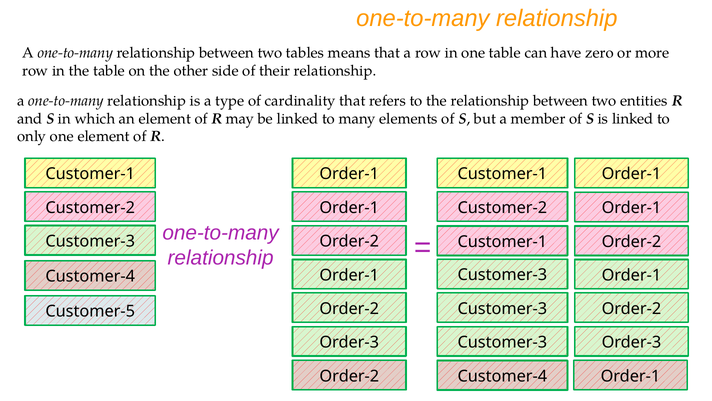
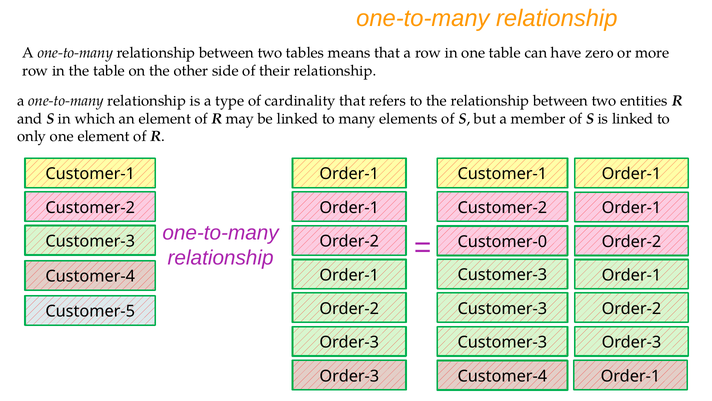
Customer-1: Customer-1 -> Customer-0 (502, 242)
Order-2: Order-2 -> Order-3 (349, 376)
